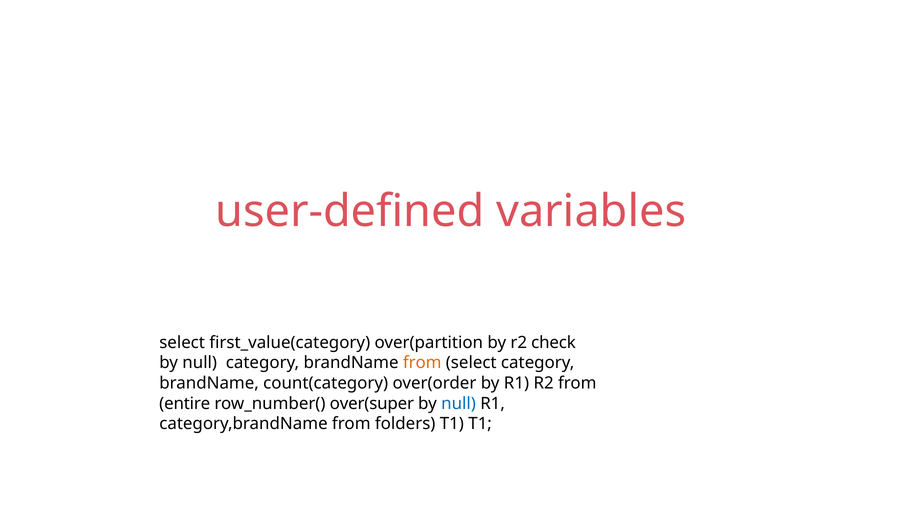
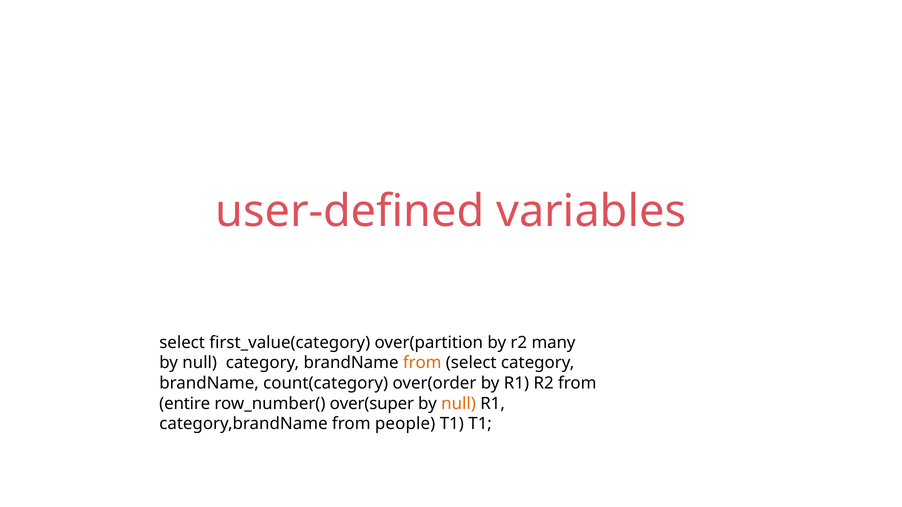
check: check -> many (554, 343)
null colour: blue -> orange (459, 404)
folders: folders -> people (405, 424)
